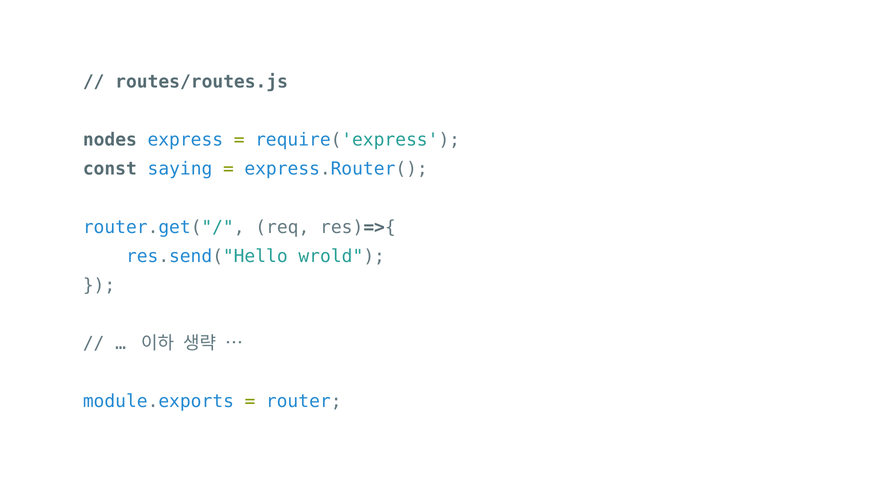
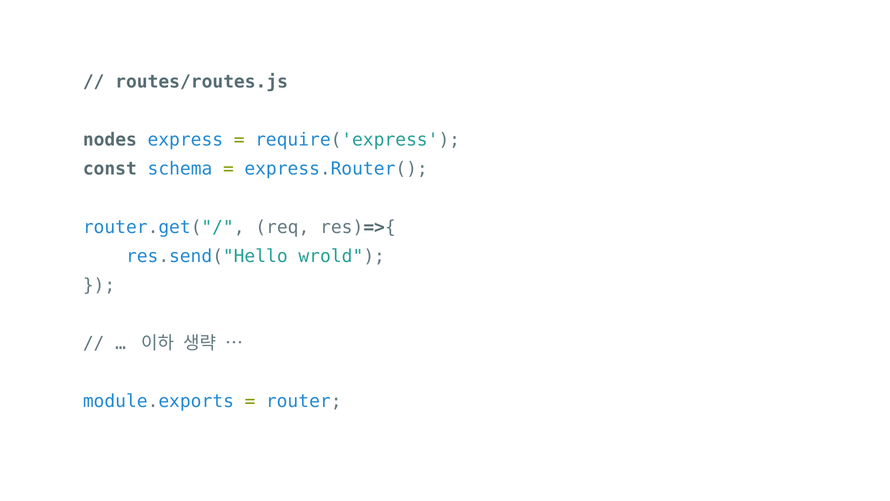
saying: saying -> schema (180, 169)
